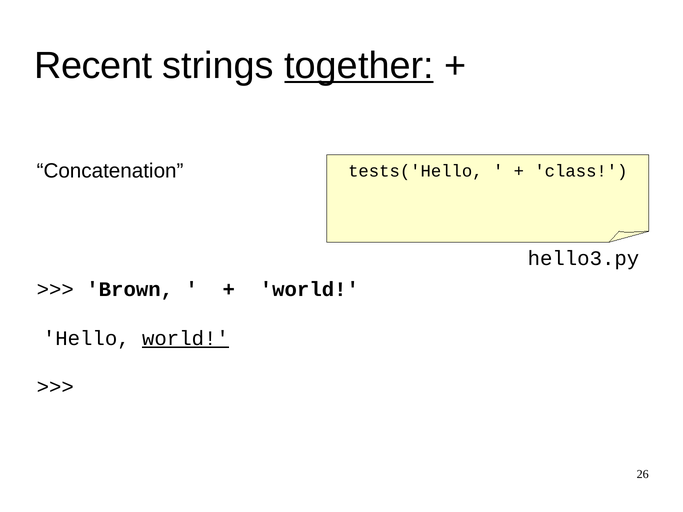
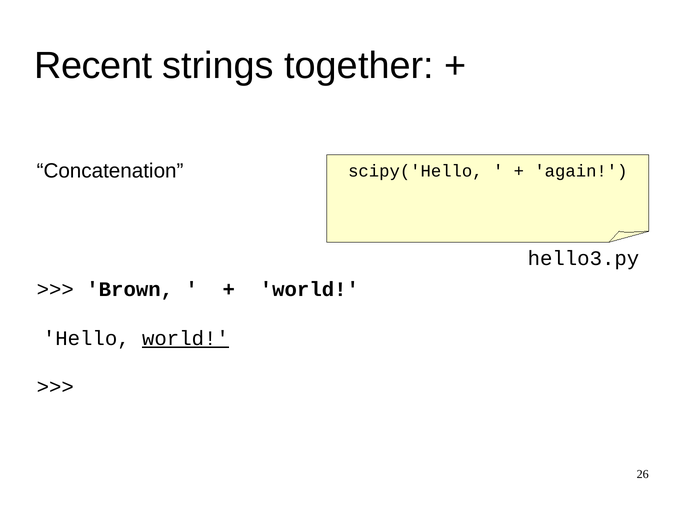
together underline: present -> none (359, 66)
tests('Hello: tests('Hello -> scipy('Hello (415, 171)
class: class -> again (581, 171)
